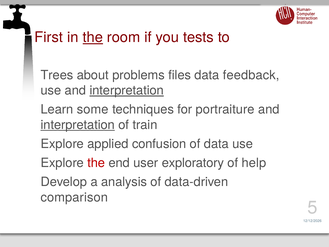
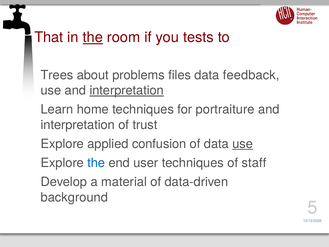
First: First -> That (49, 37)
some: some -> home (93, 109)
interpretation underline: present -> none (78, 125)
train: train -> trust (145, 125)
use underline: none -> present (243, 144)
the colour: red -> blue (96, 163)
user exploratory: exploratory -> techniques (193, 163)
help: help -> staff (254, 163)
analysis: analysis -> material (124, 182)
comparison: comparison -> background (74, 197)
